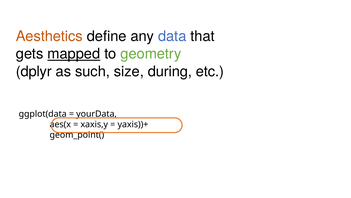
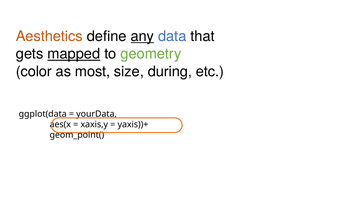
any underline: none -> present (142, 36)
dplyr: dplyr -> color (34, 71)
such: such -> most (93, 71)
